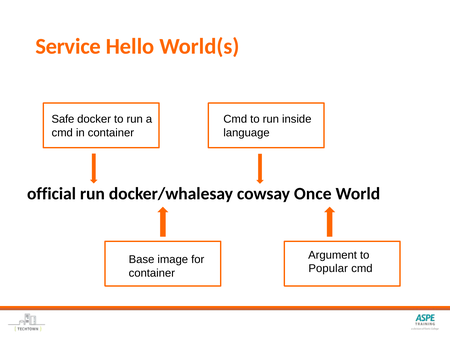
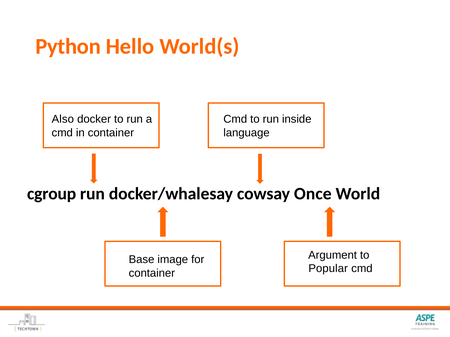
Service: Service -> Python (68, 46)
Safe: Safe -> Also (63, 119)
official: official -> cgroup (52, 194)
